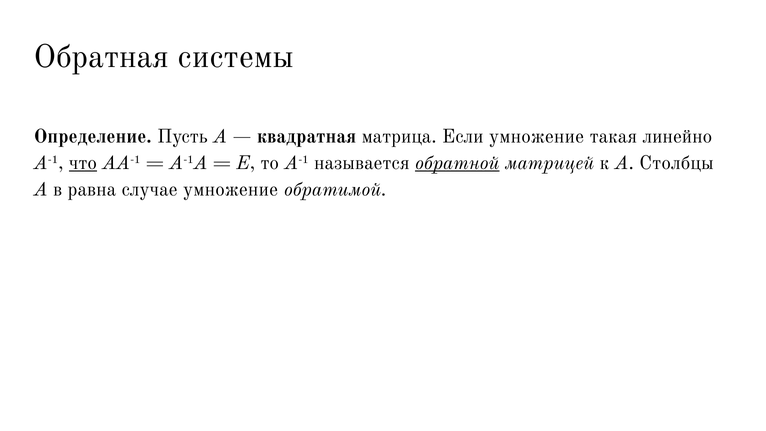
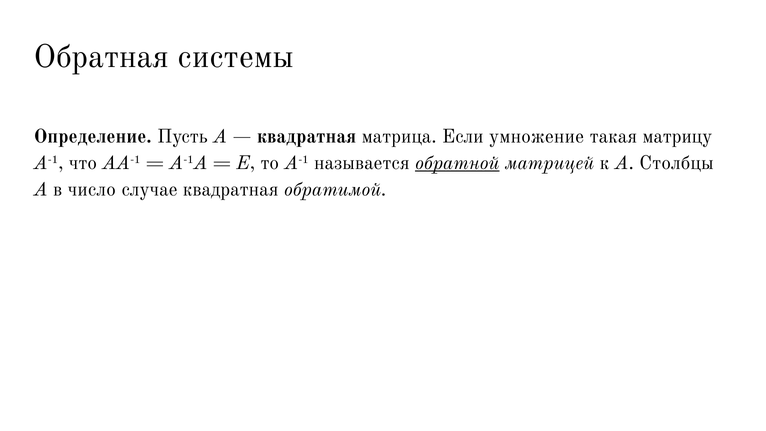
линейно: линейно -> матрицу (677, 136)
что underline: present -> none (83, 163)
равна: равна -> число (92, 189)
случае умножение: умножение -> квадратная (231, 189)
